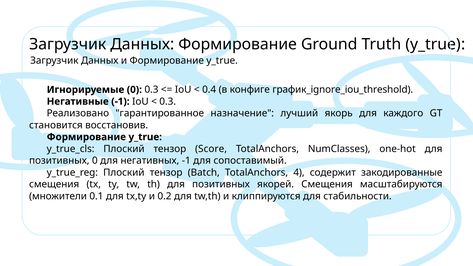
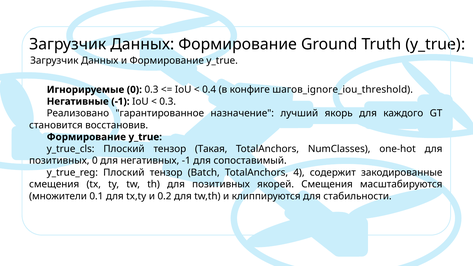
график_ignore_iou_threshold: график_ignore_iou_threshold -> шагов_ignore_iou_threshold (343, 90)
Score: Score -> Такая (211, 149)
